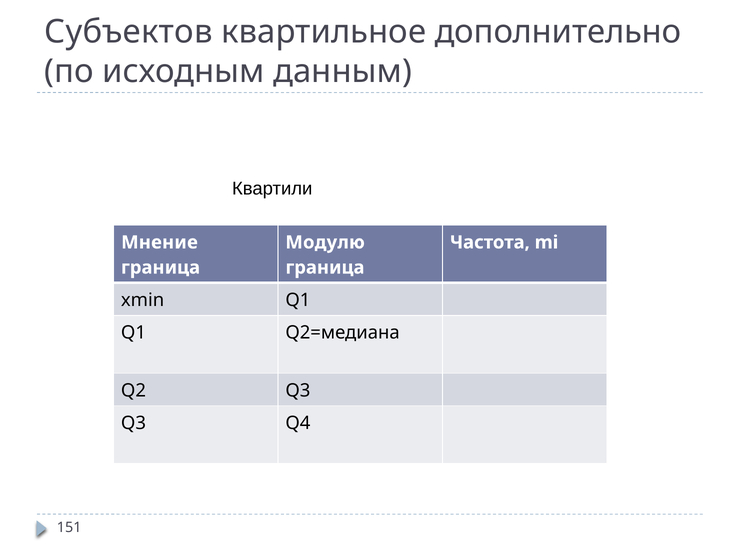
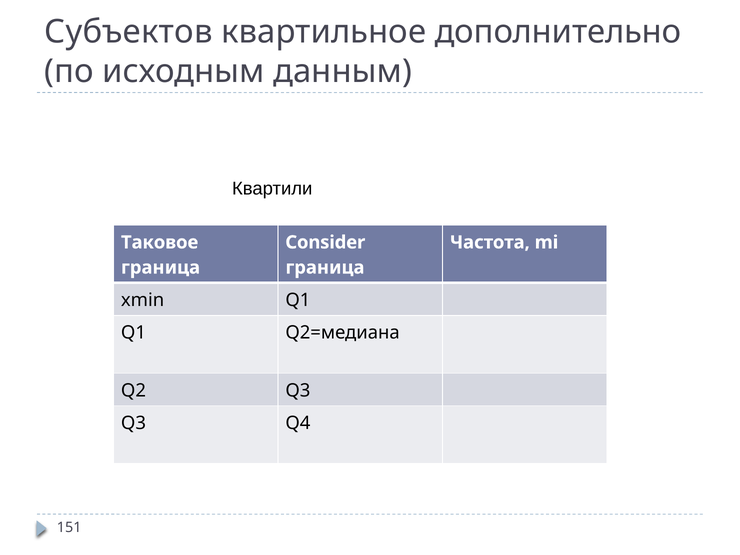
Мнение: Мнение -> Таковое (160, 242)
Модулю: Модулю -> Consider (325, 242)
